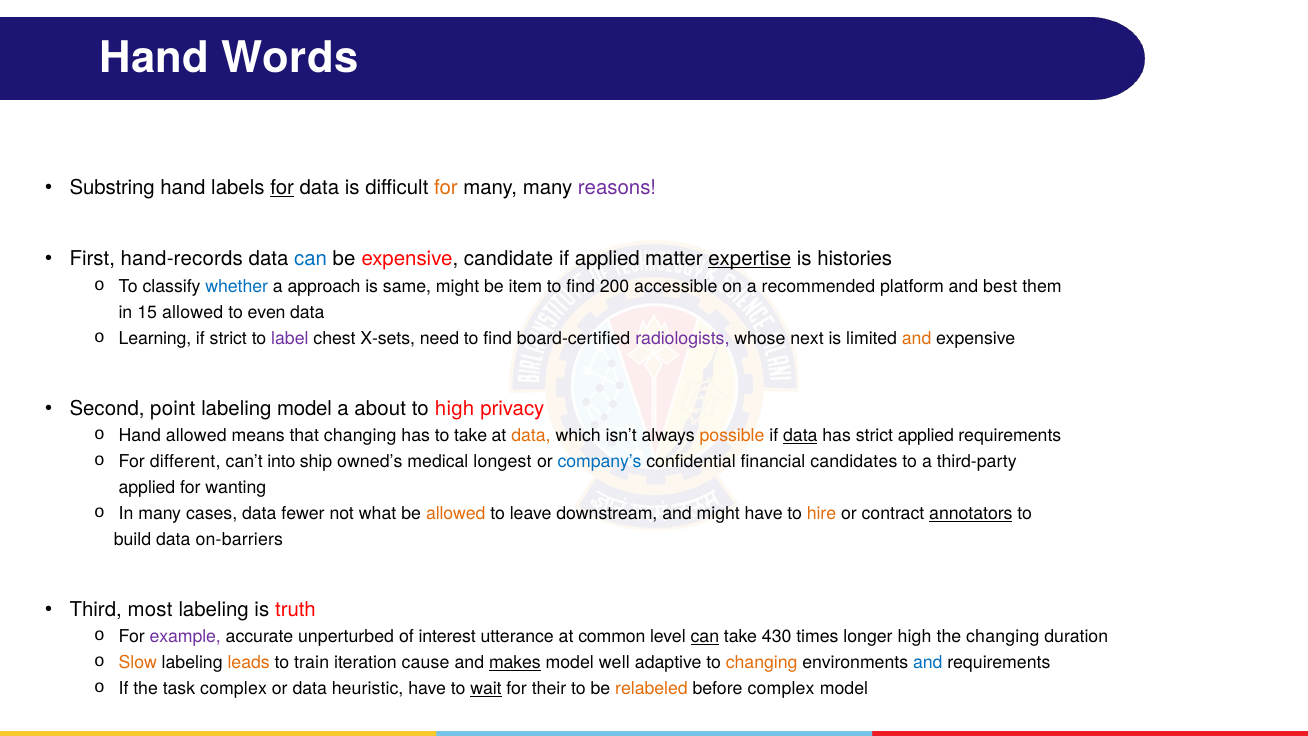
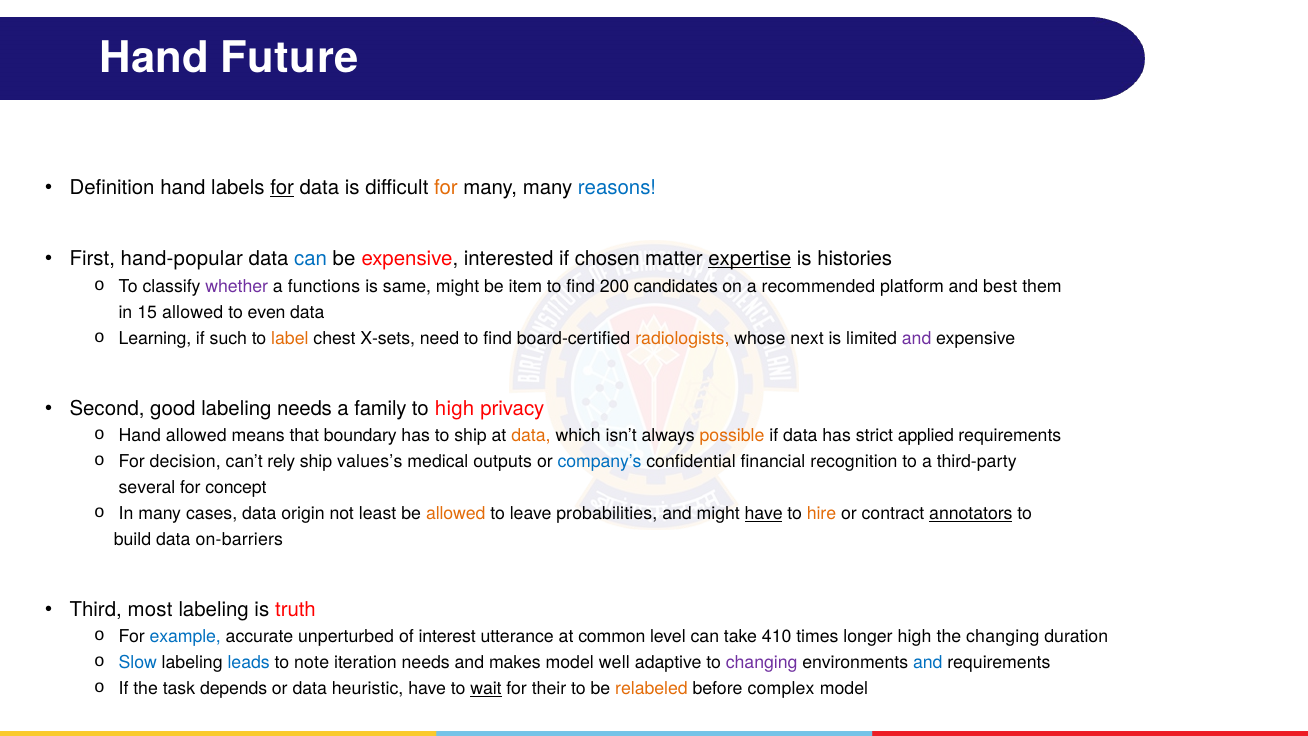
Words: Words -> Future (290, 58)
Substring: Substring -> Definition (112, 187)
reasons colour: purple -> blue (617, 187)
hand-records: hand-records -> hand-popular (182, 259)
candidate: candidate -> interested (509, 259)
if applied: applied -> chosen (607, 259)
whether colour: blue -> purple (237, 286)
approach: approach -> functions (324, 286)
accessible: accessible -> candidates (676, 286)
if strict: strict -> such (228, 338)
label colour: purple -> orange (290, 338)
radiologists colour: purple -> orange (682, 338)
and colour: orange -> purple (917, 338)
point: point -> good (173, 408)
labeling model: model -> needs (305, 408)
about: about -> family (380, 408)
that changing: changing -> boundary (360, 436)
to take: take -> ship (471, 436)
data underline: present -> none (800, 436)
different: different -> decision (185, 462)
into: into -> rely (281, 462)
owned’s: owned’s -> values’s (370, 462)
longest: longest -> outputs (503, 462)
candidates: candidates -> recognition (854, 462)
applied: applied -> several (147, 488)
wanting: wanting -> concept (236, 488)
fewer: fewer -> origin (303, 513)
what: what -> least (378, 513)
downstream: downstream -> probabilities (607, 513)
have underline: none -> present (764, 513)
example colour: purple -> blue (185, 637)
can underline: present -> none (705, 637)
430: 430 -> 410 (777, 637)
Slow colour: orange -> blue (138, 663)
leads colour: orange -> blue (249, 663)
train: train -> note (312, 663)
iteration cause: cause -> needs (426, 663)
makes underline: present -> none (515, 663)
changing colour: orange -> purple (762, 663)
task complex: complex -> depends (234, 689)
